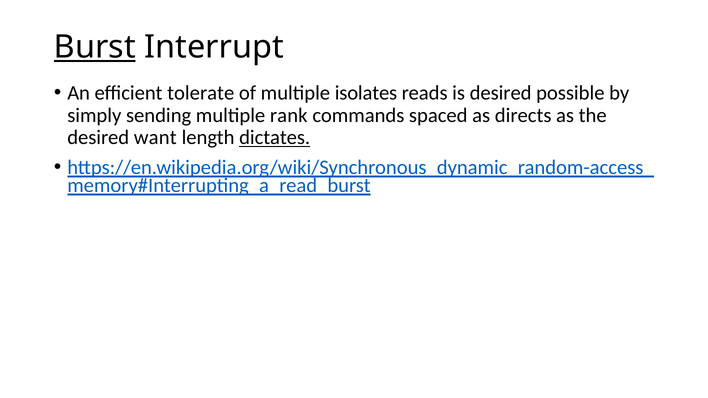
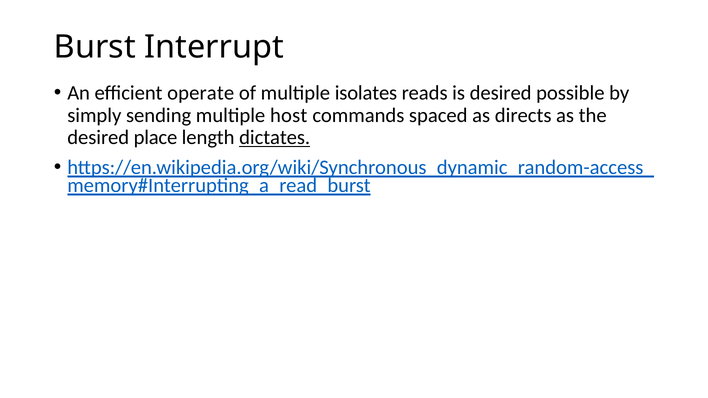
Burst underline: present -> none (95, 47)
tolerate: tolerate -> operate (201, 93)
rank: rank -> host (289, 115)
want: want -> place (155, 138)
